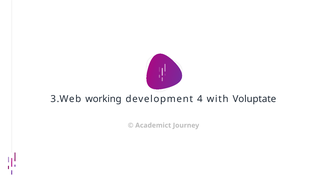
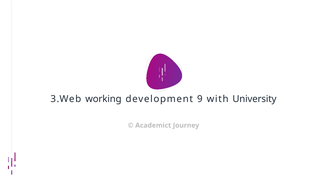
4: 4 -> 9 (200, 99)
Voluptate: Voluptate -> University (254, 99)
